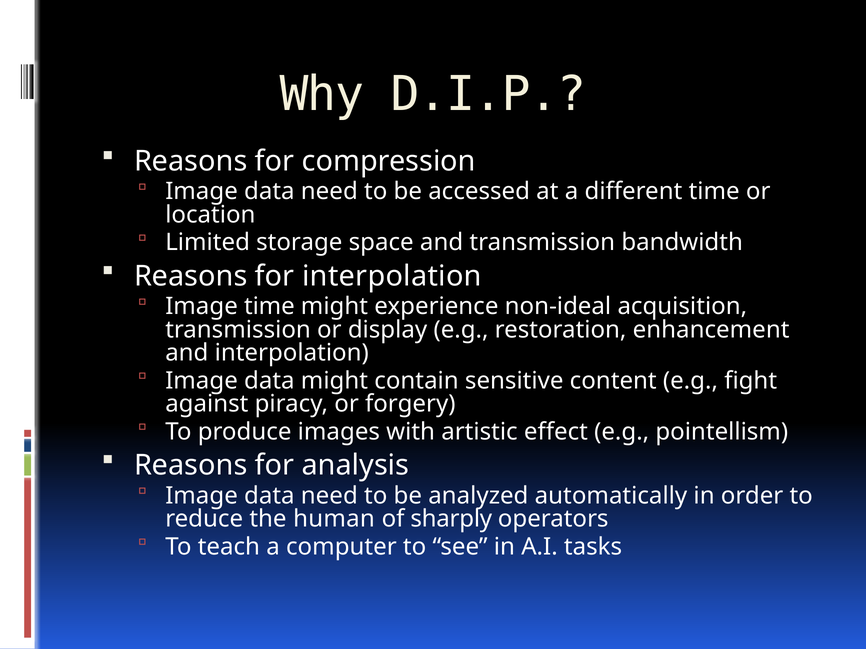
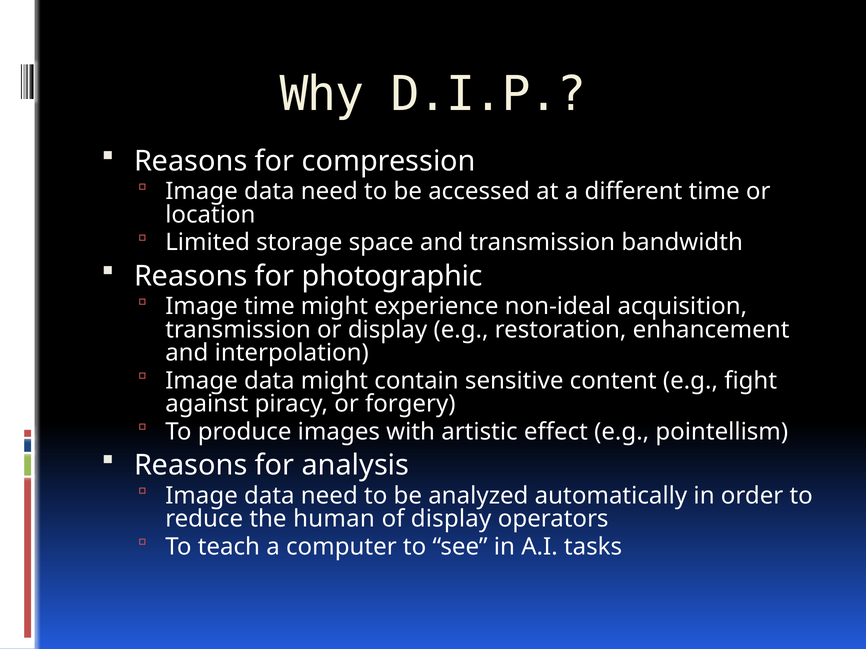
for interpolation: interpolation -> photographic (392, 276)
of sharply: sharply -> display (451, 519)
